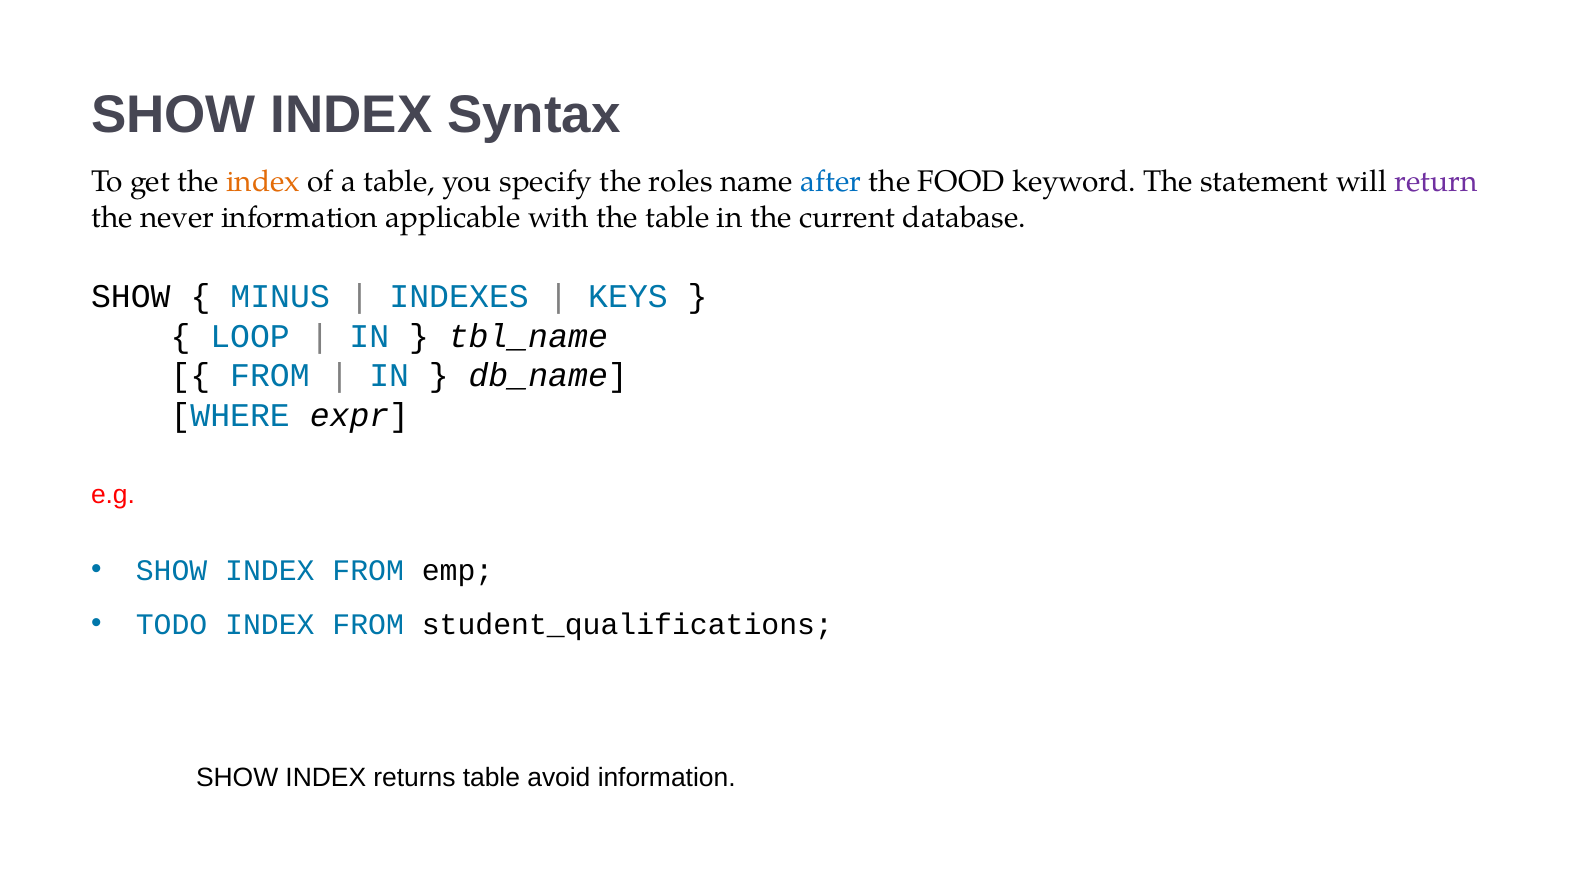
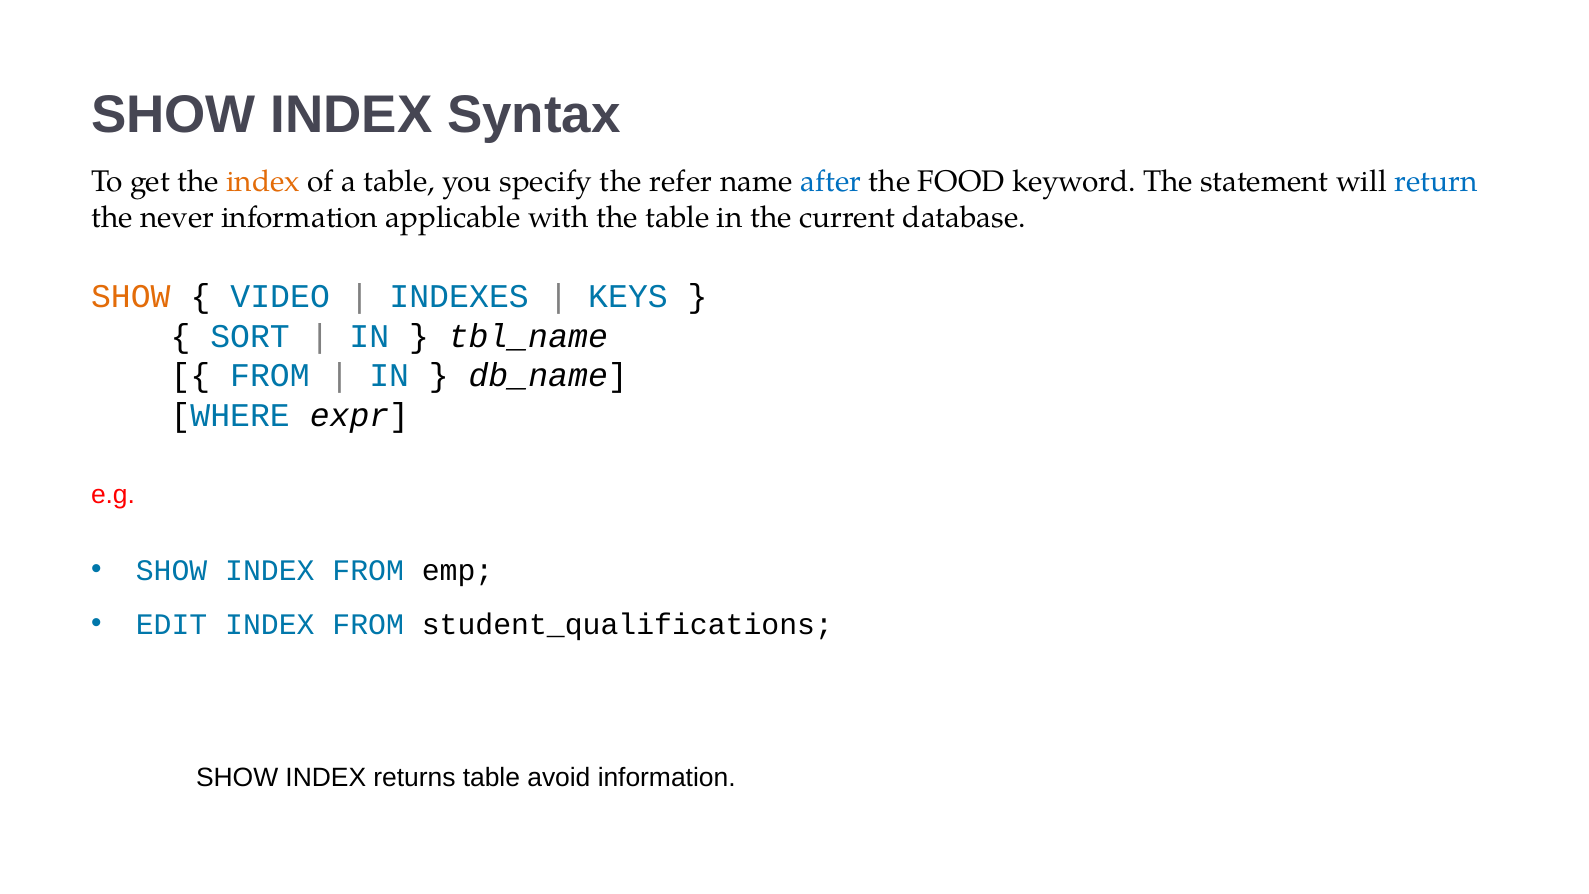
roles: roles -> refer (681, 182)
return colour: purple -> blue (1436, 182)
SHOW colour: black -> orange (131, 296)
MINUS: MINUS -> VIDEO (280, 296)
LOOP: LOOP -> SORT (250, 336)
TODO: TODO -> EDIT (172, 624)
